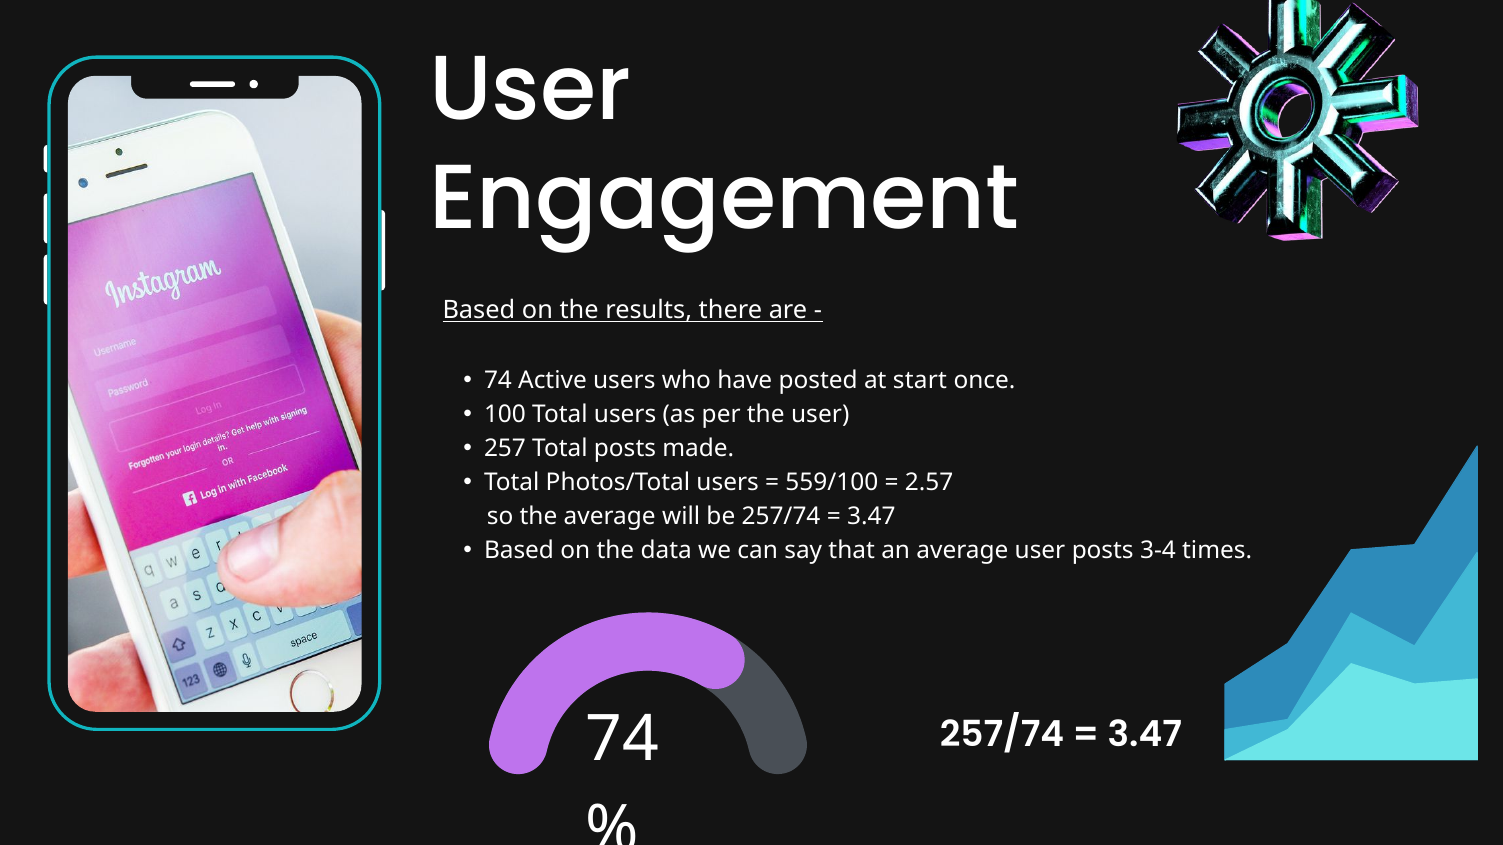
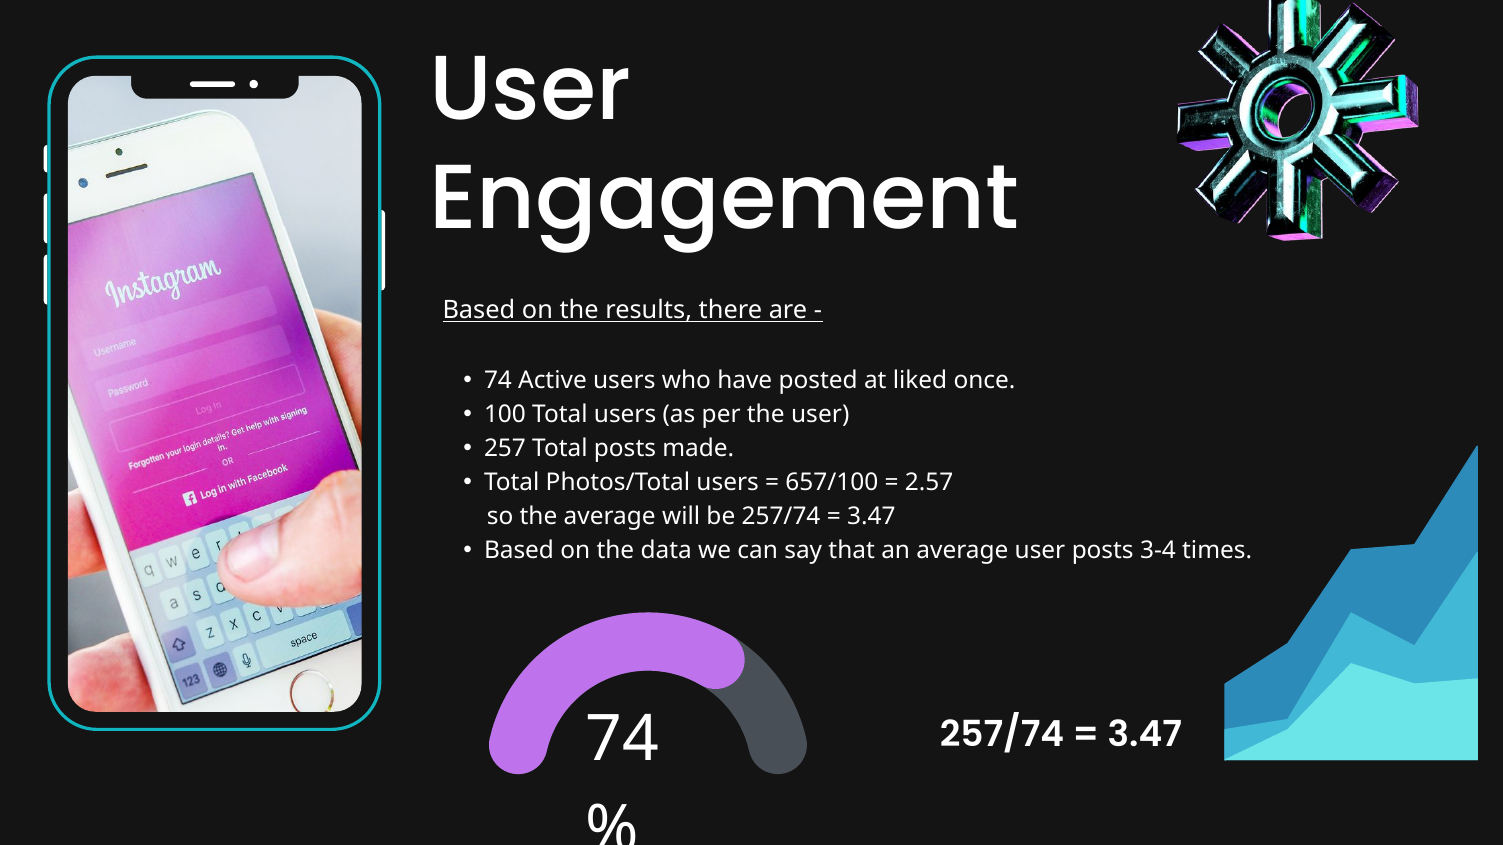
start: start -> liked (920, 380)
559/100: 559/100 -> 657/100 (832, 483)
